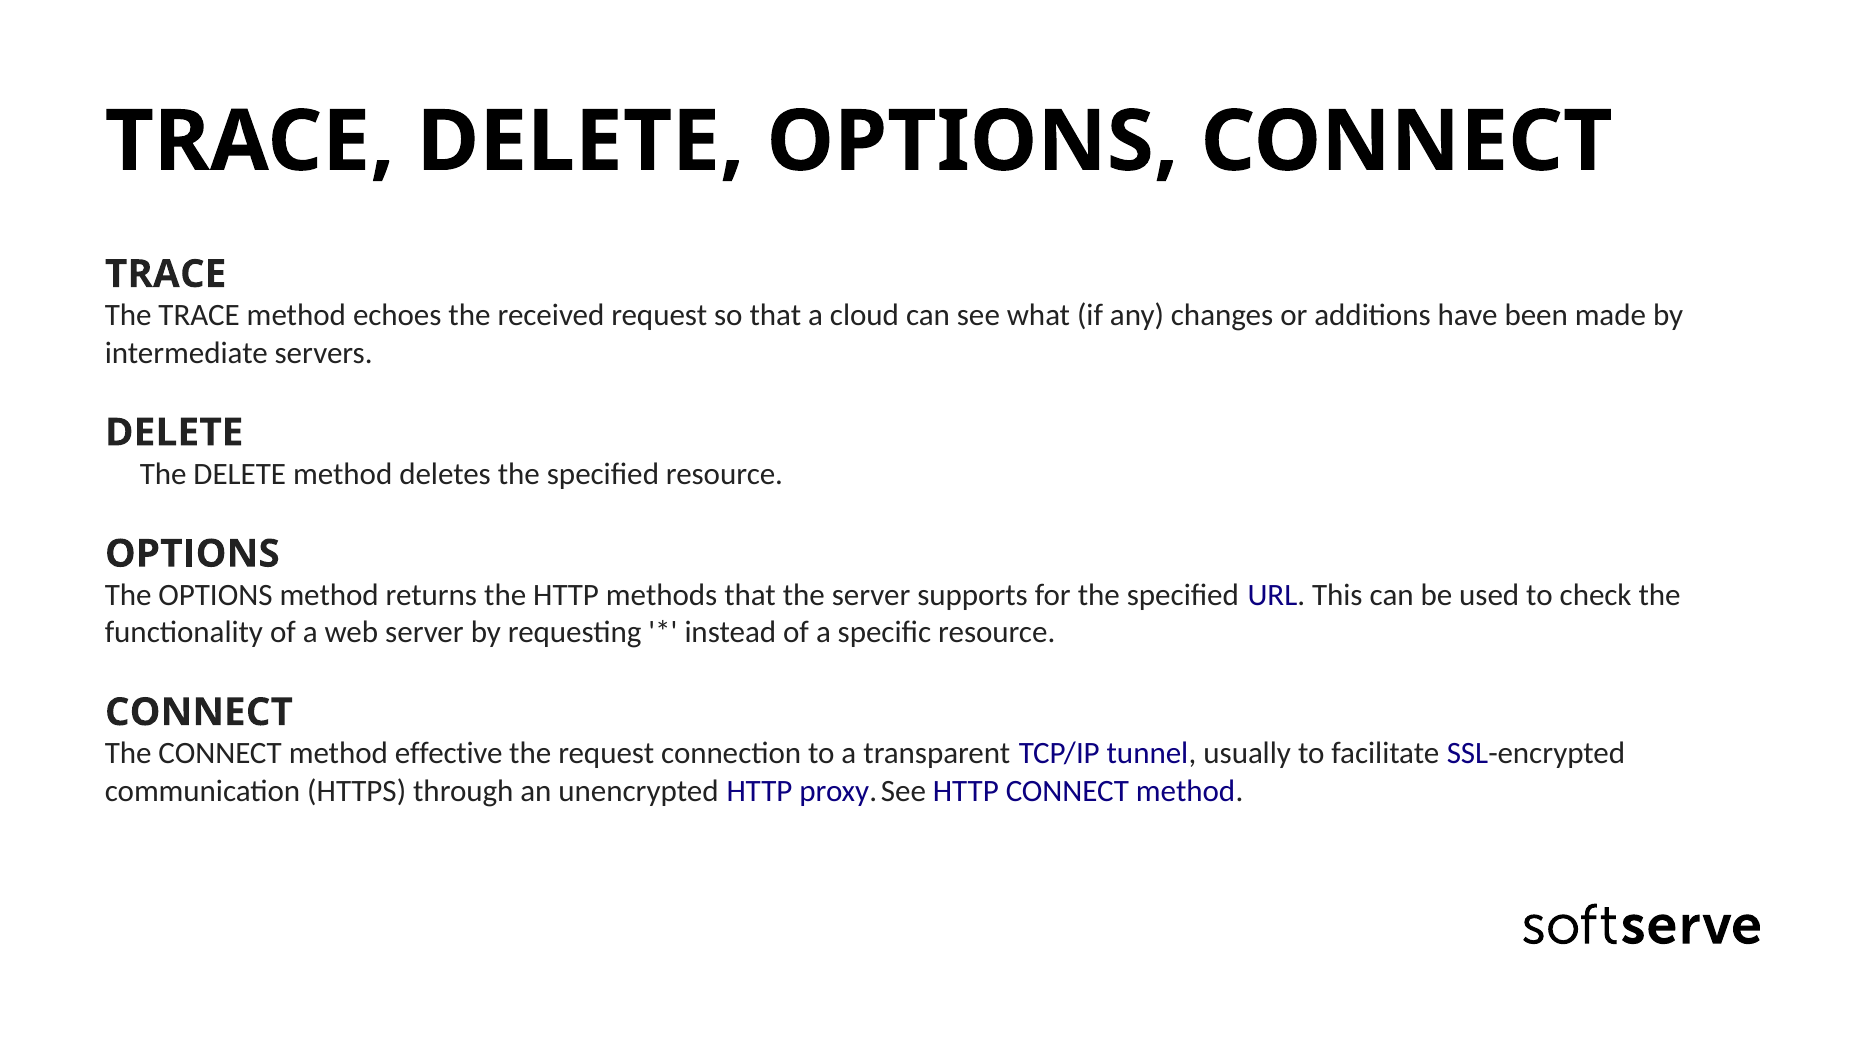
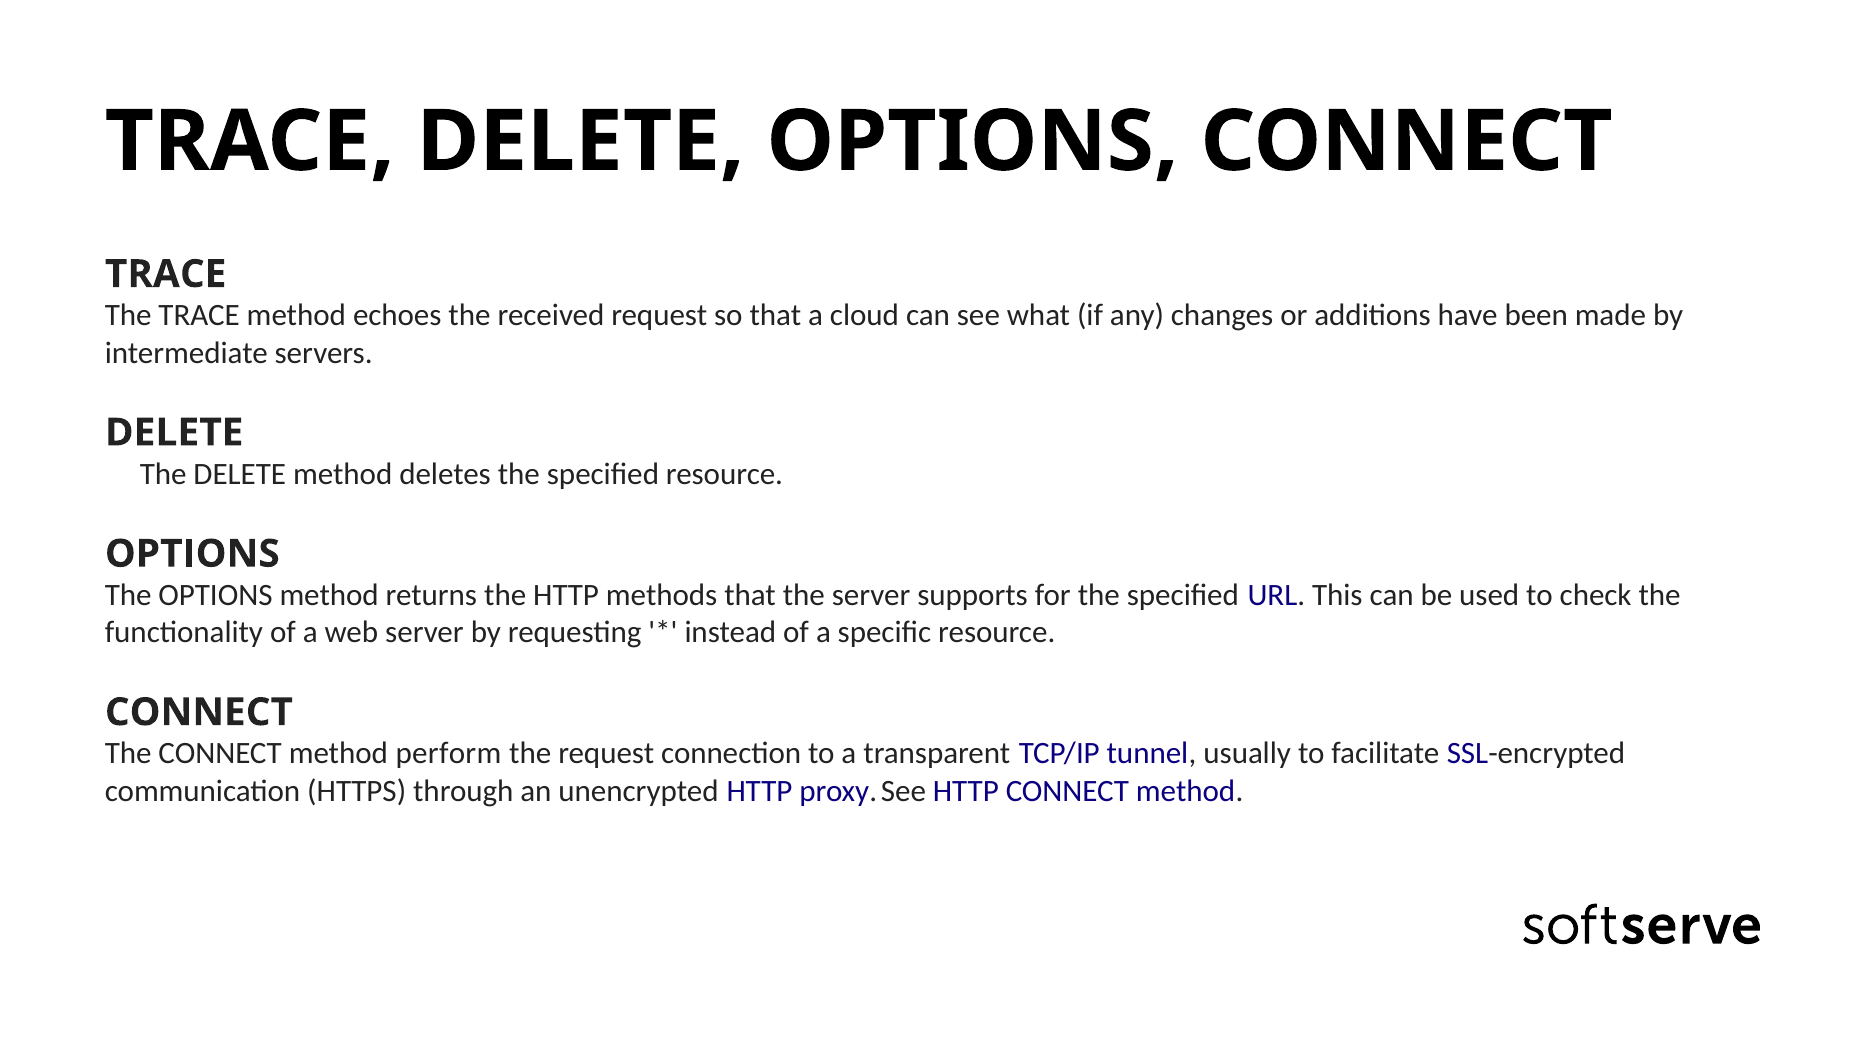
effective: effective -> perform (448, 754)
